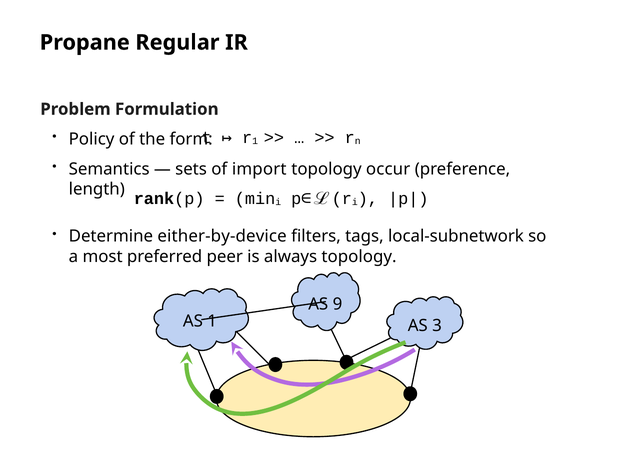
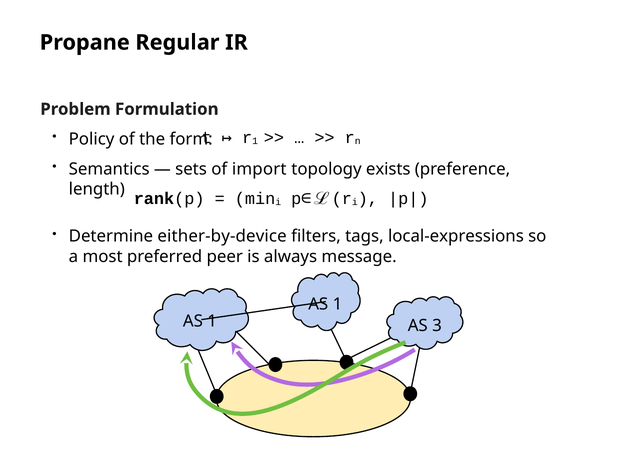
occur: occur -> exists (388, 169)
local-subnetwork: local-subnetwork -> local-expressions (456, 236)
always topology: topology -> message (359, 256)
9: 9 -> 1 (337, 304)
